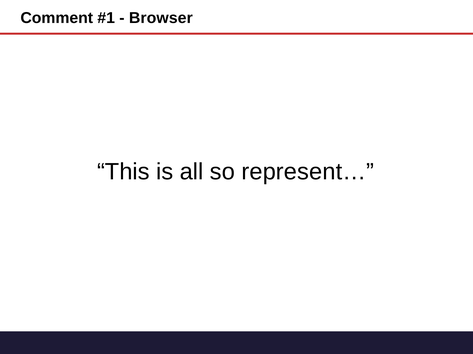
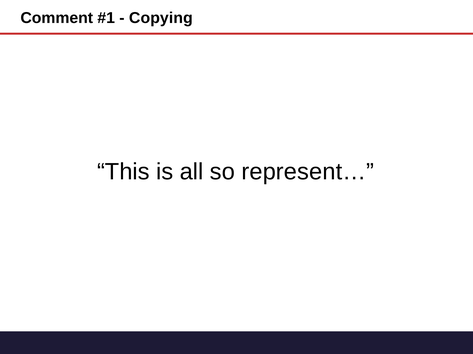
Browser: Browser -> Copying (161, 18)
